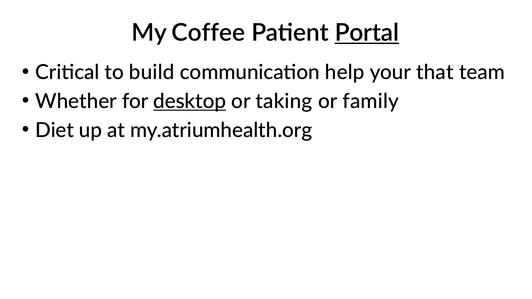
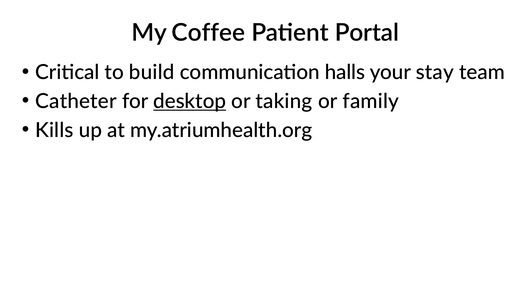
Portal underline: present -> none (367, 33)
help: help -> halls (345, 72)
that: that -> stay (435, 72)
Whether: Whether -> Catheter (76, 101)
Diet: Diet -> Kills (54, 130)
